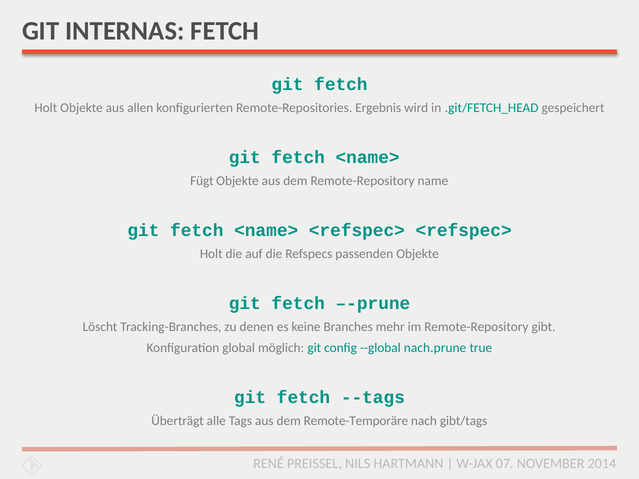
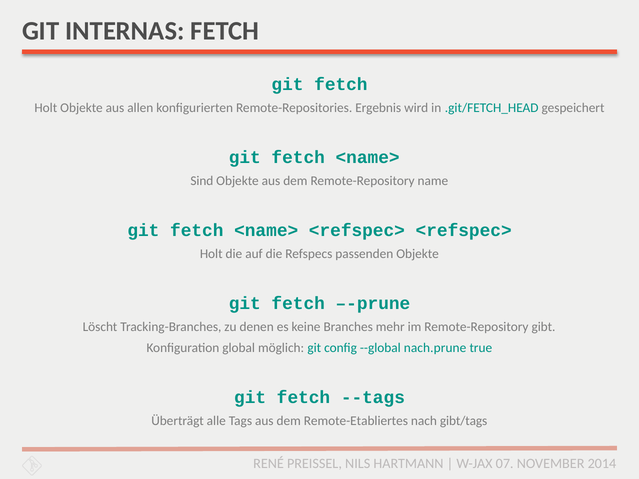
Fügt: Fügt -> Sind (202, 181)
Remote-Temporäre: Remote-Temporäre -> Remote-Etabliertes (356, 421)
